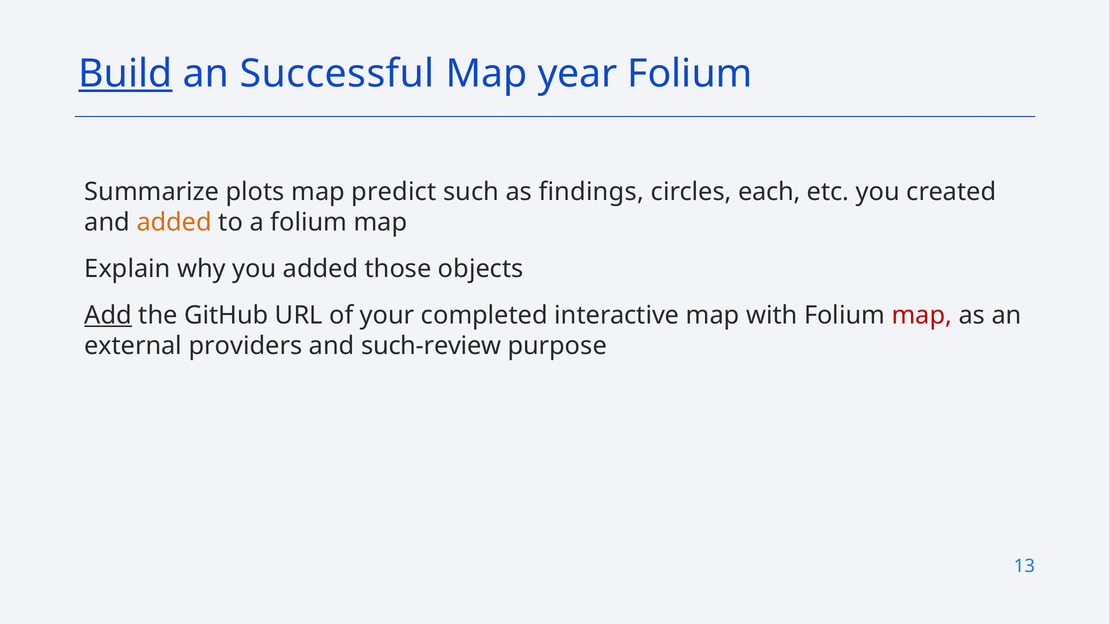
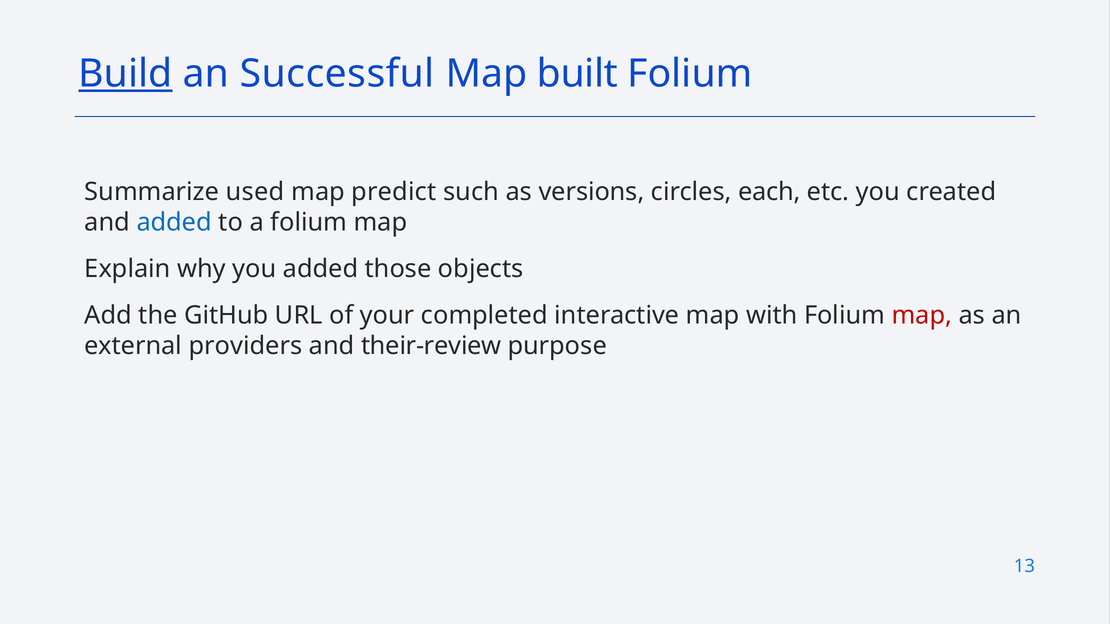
year: year -> built (577, 74)
plots: plots -> used (255, 192)
findings: findings -> versions (591, 192)
added colour: orange -> blue (174, 222)
Add underline: present -> none (108, 316)
such-review: such-review -> their-review (431, 346)
